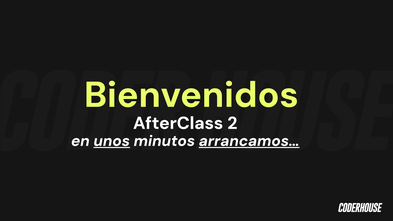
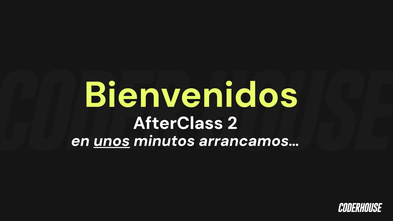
arrancamos… underline: present -> none (249, 141)
